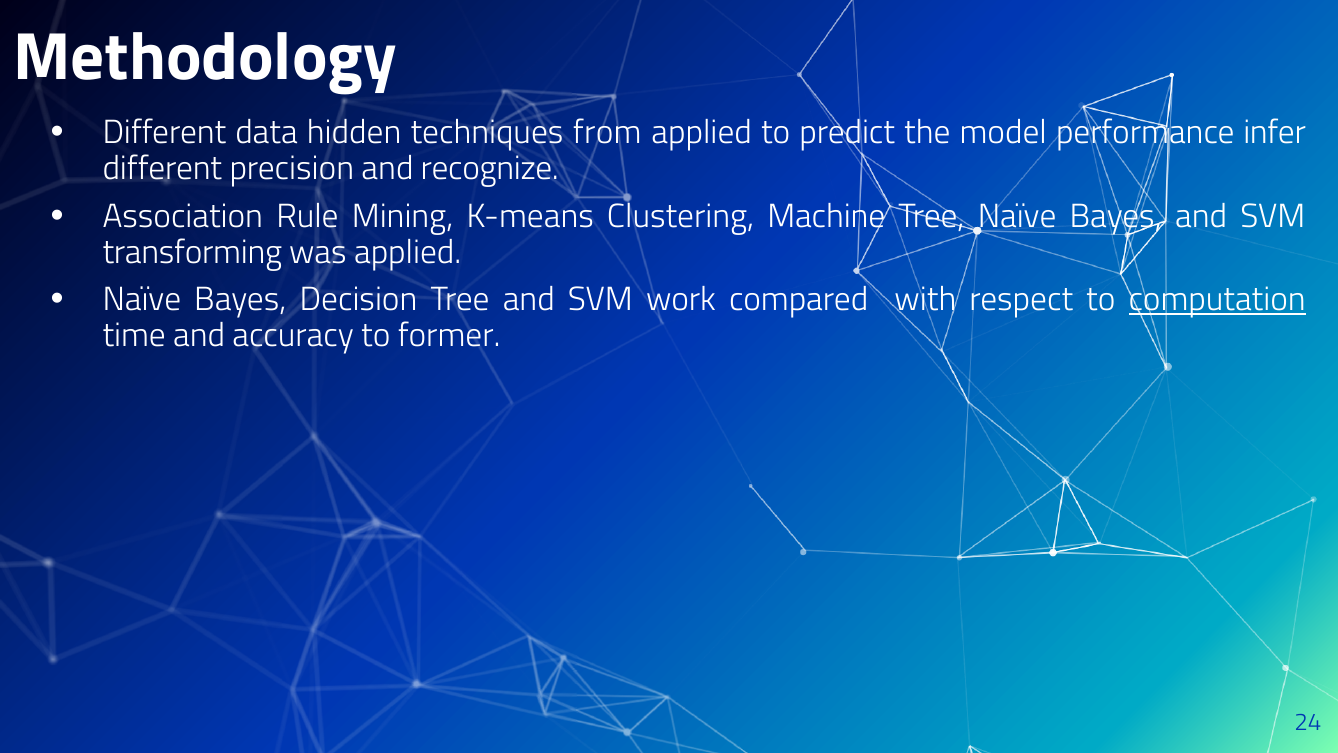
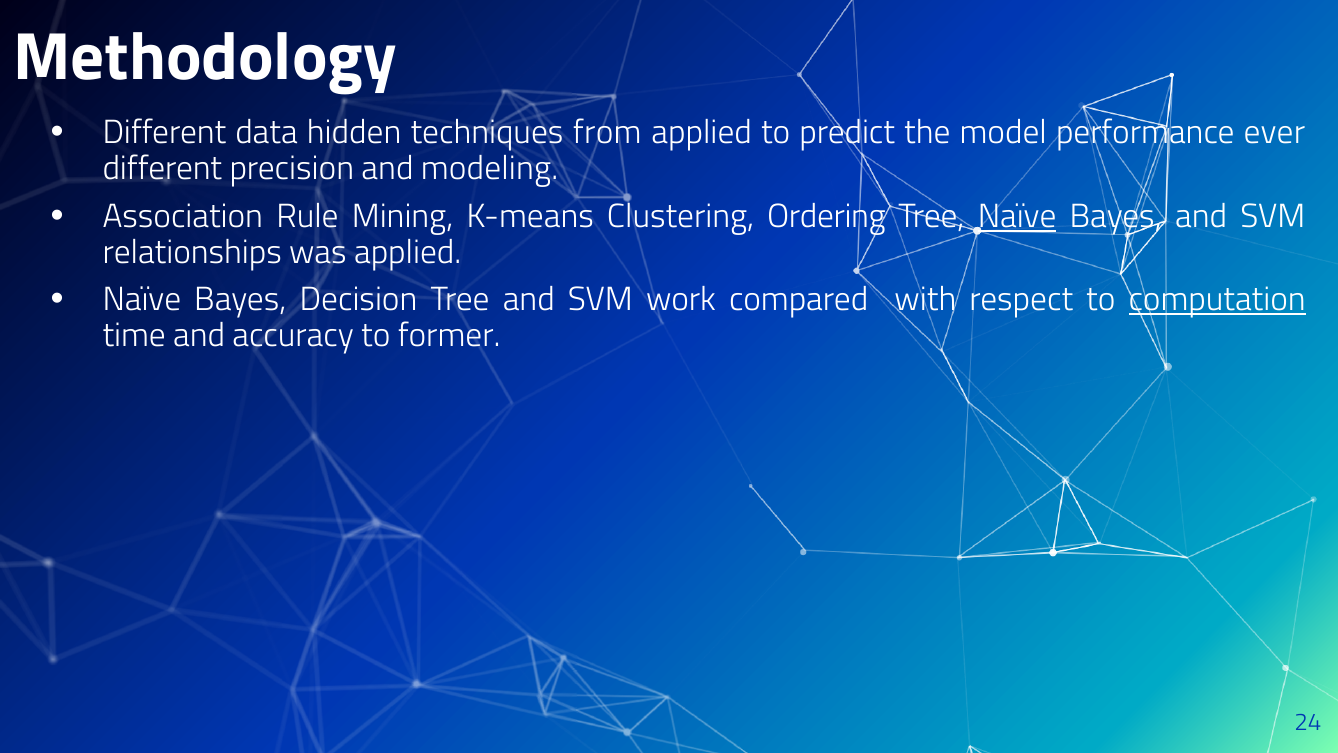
infer: infer -> ever (1274, 133)
recognize: recognize -> modeling (490, 169)
Machine: Machine -> Ordering (826, 216)
Naïve underline: none -> present (1017, 216)
transforming: transforming -> relationships (192, 252)
